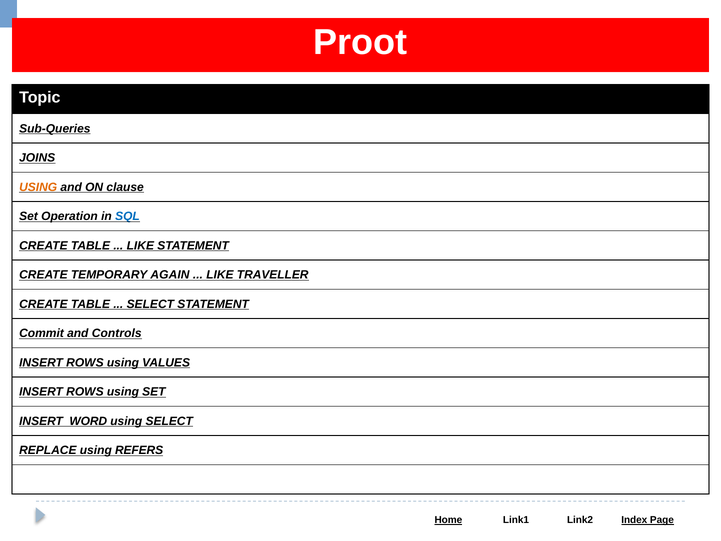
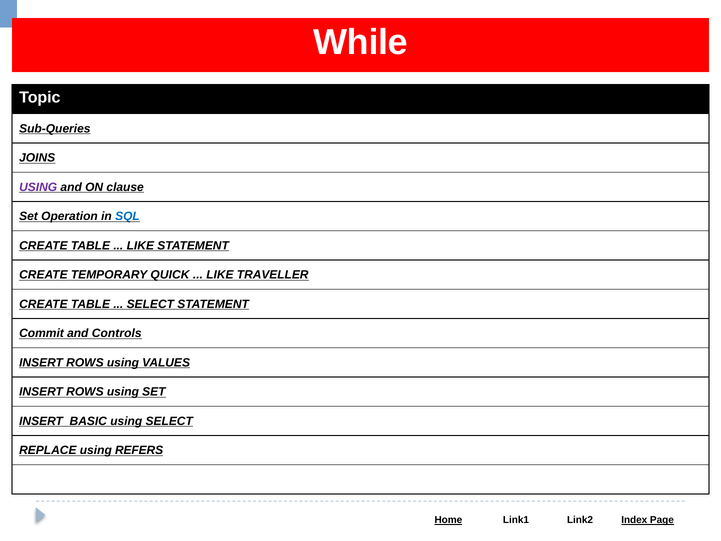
Proot: Proot -> While (361, 42)
USING colour: orange -> purple (38, 187)
AGAIN: AGAIN -> QUICK (170, 275)
WORD: WORD -> BASIC (88, 421)
